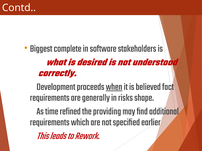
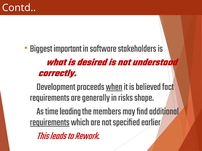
complete: complete -> important (68, 48)
refined: refined -> leading (70, 111)
providing: providing -> members (107, 111)
requirements underline: none -> present (50, 122)
